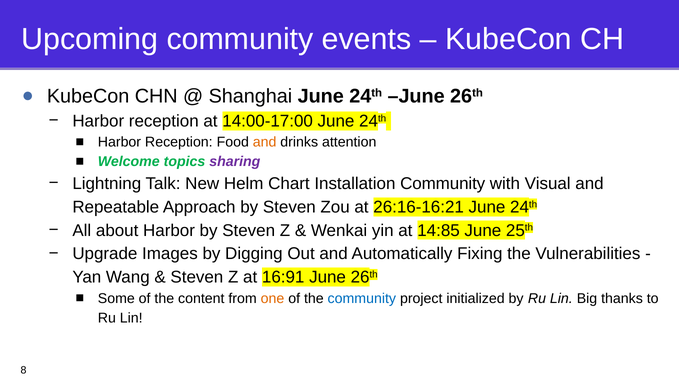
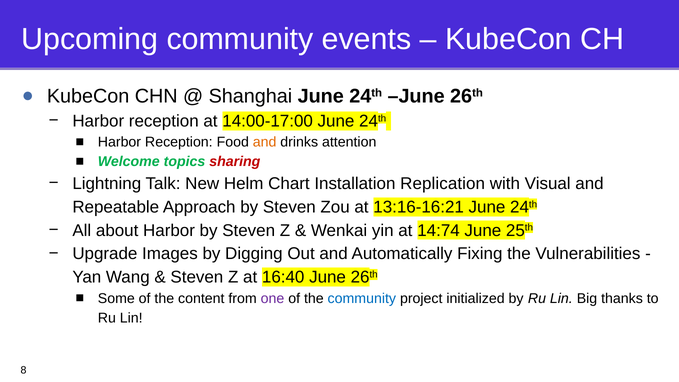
sharing colour: purple -> red (235, 162)
Installation Community: Community -> Replication (443, 184)
26:16-16:21: 26:16-16:21 -> 13:16-16:21 (419, 207)
14:85: 14:85 -> 14:74 (439, 230)
16:91: 16:91 -> 16:40 (283, 277)
one colour: orange -> purple (273, 298)
